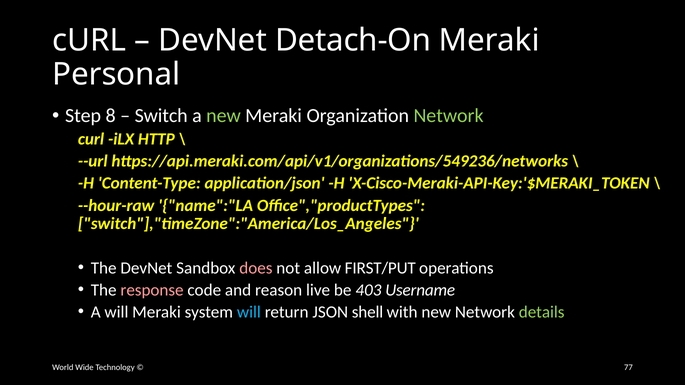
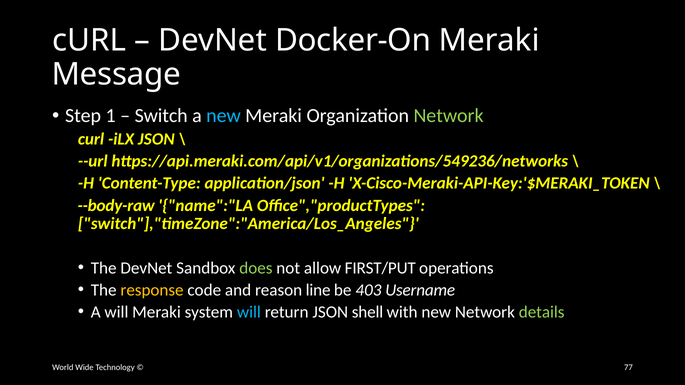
Detach-On: Detach-On -> Docker-On (353, 41)
Personal: Personal -> Message (116, 74)
8: 8 -> 1 (111, 116)
new colour: light green -> light blue (223, 116)
iLX HTTP: HTTP -> JSON (156, 139)
--hour-raw: --hour-raw -> --body-raw (116, 206)
does colour: pink -> light green (256, 268)
response colour: pink -> yellow (152, 290)
live: live -> line (318, 290)
